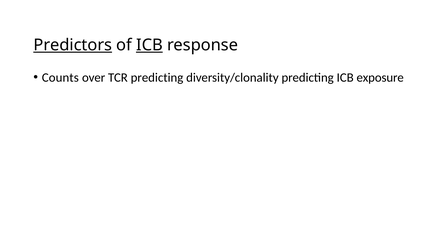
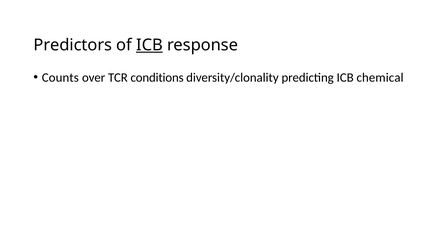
Predictors underline: present -> none (73, 45)
TCR predicting: predicting -> conditions (157, 78)
exposure: exposure -> chemical (380, 78)
